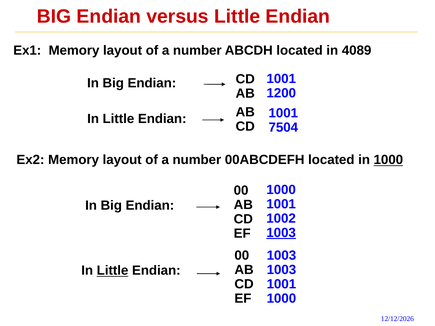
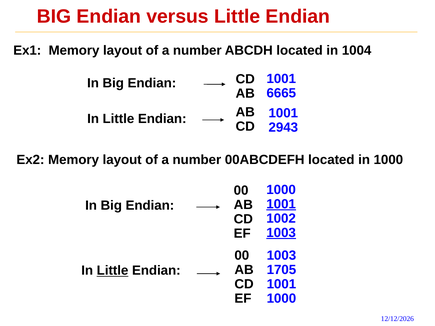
4089: 4089 -> 1004 (357, 51)
1200: 1200 -> 6665 (281, 93)
7504: 7504 -> 2943 (283, 128)
1000 underline: present -> none (388, 160)
1001 underline: none -> present (281, 204)
1003: 1003 -> 1705 (281, 270)
